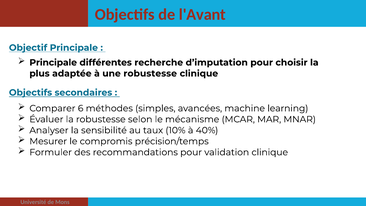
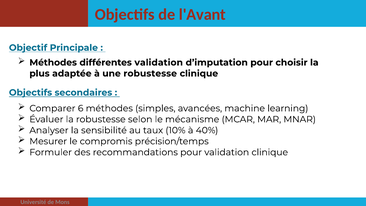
Principale: Principale -> Méthodes (53, 62)
différentes recherche: recherche -> validation (159, 62)
